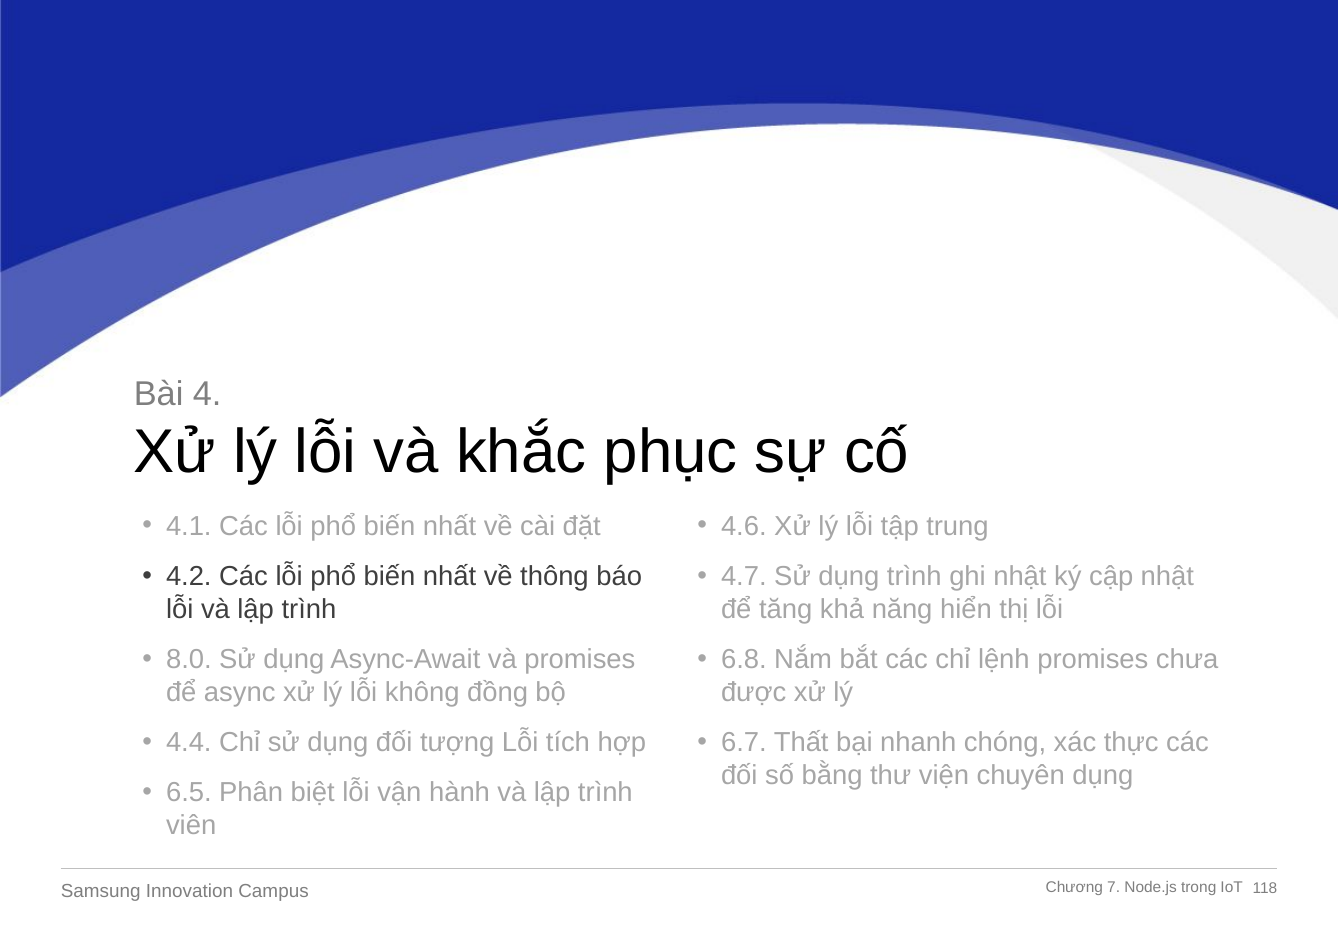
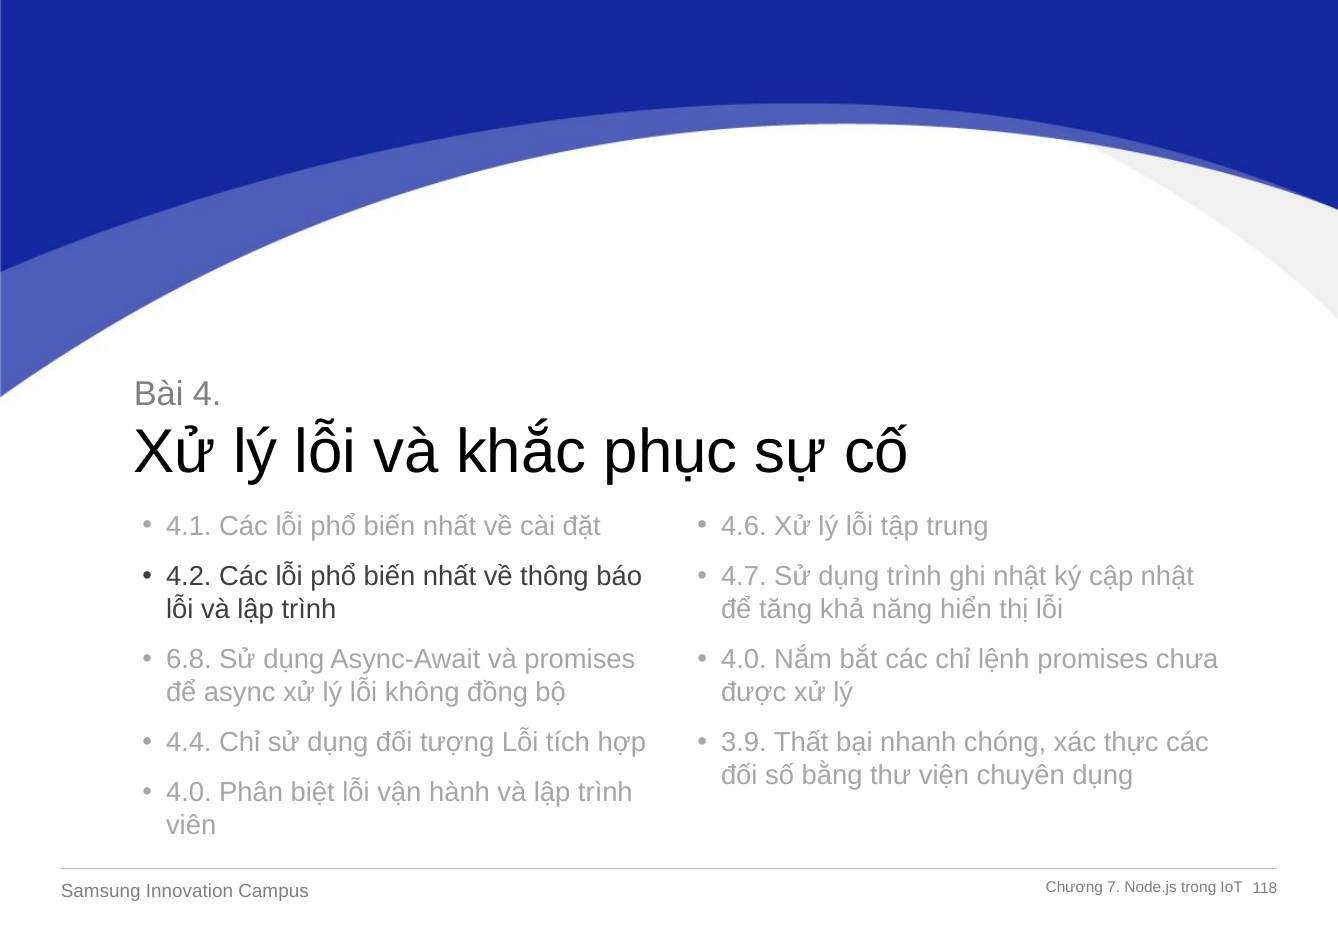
8.0: 8.0 -> 6.8 (189, 659)
6.8: 6.8 -> 4.0 (744, 659)
6.7: 6.7 -> 3.9 (744, 742)
6.5: 6.5 -> 4.0 (189, 793)
